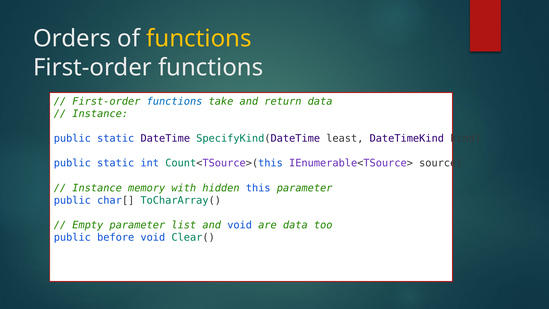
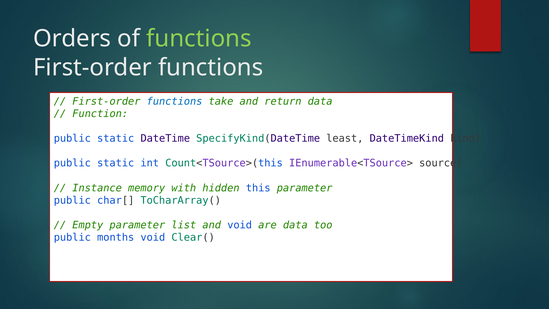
functions colour: yellow -> light green (199, 39)
Instance: Instance -> Function (100, 114)
before: before -> months (116, 237)
